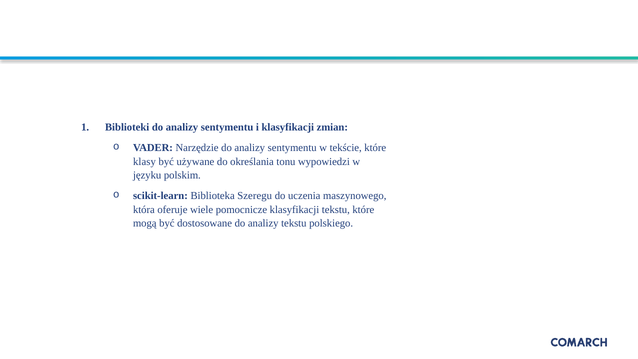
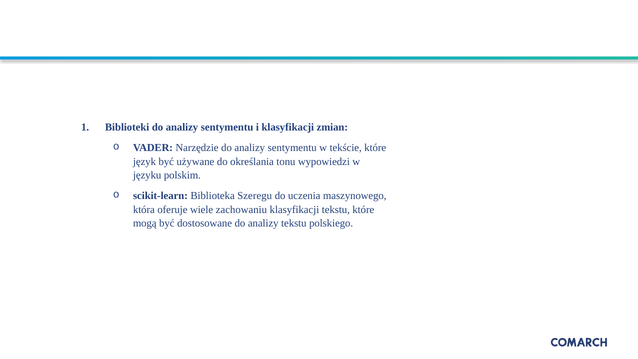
klasy: klasy -> język (145, 162)
pomocnicze: pomocnicze -> zachowaniu (241, 210)
